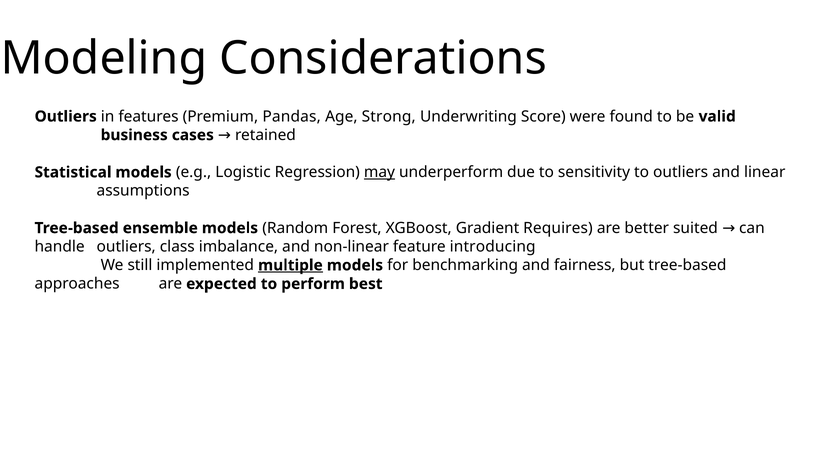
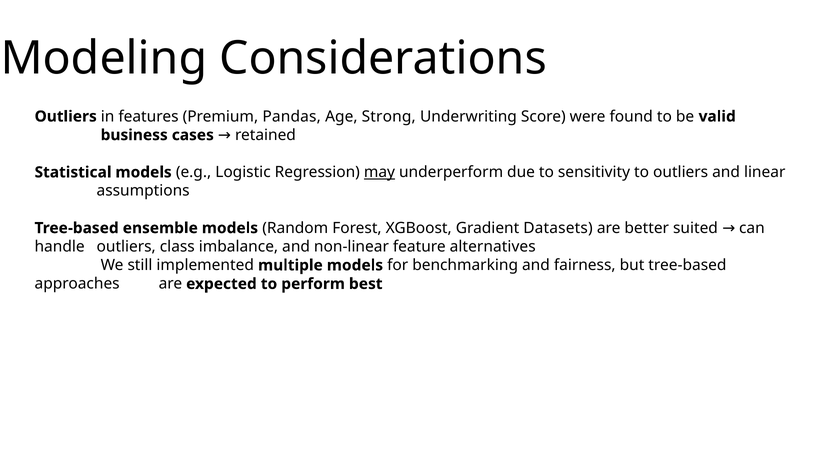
Requires: Requires -> Datasets (558, 228)
introducing: introducing -> alternatives (493, 247)
multiple underline: present -> none (290, 265)
